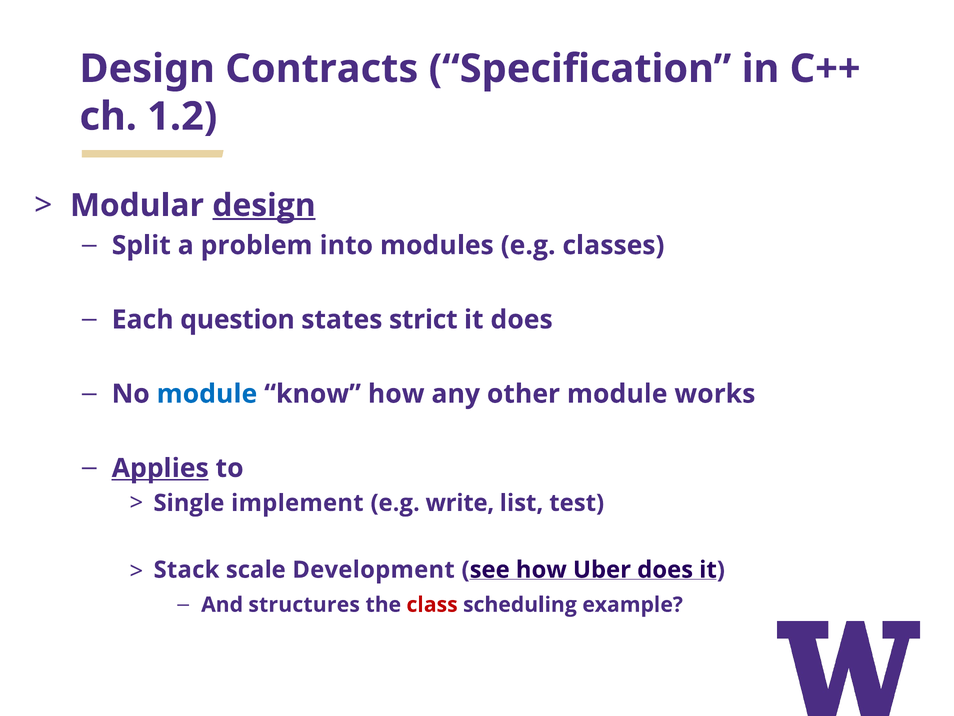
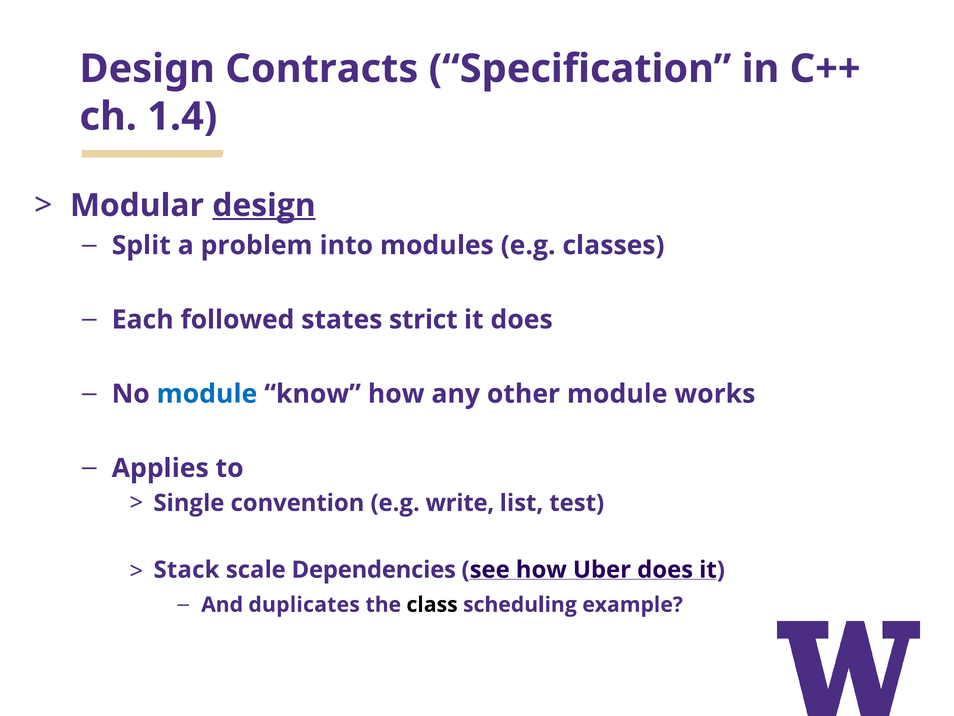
1.2: 1.2 -> 1.4 (182, 116)
question: question -> followed (237, 319)
Applies underline: present -> none (160, 468)
implement: implement -> convention (297, 503)
Development: Development -> Dependencies (374, 569)
structures: structures -> duplicates (304, 604)
class colour: red -> black (432, 604)
